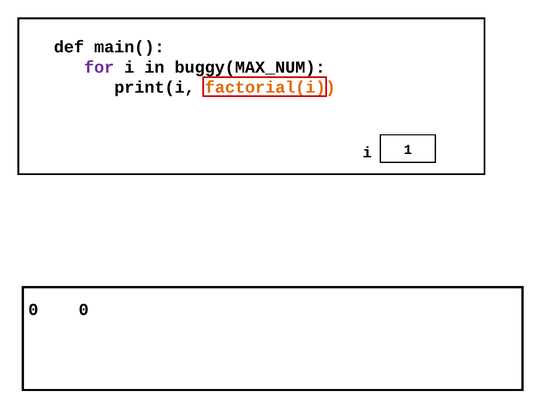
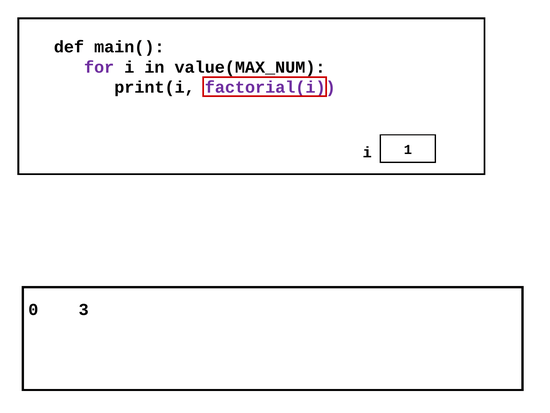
buggy(MAX_NUM: buggy(MAX_NUM -> value(MAX_NUM (250, 67)
factorial(i colour: orange -> purple (270, 87)
0 0: 0 -> 3 (84, 309)
